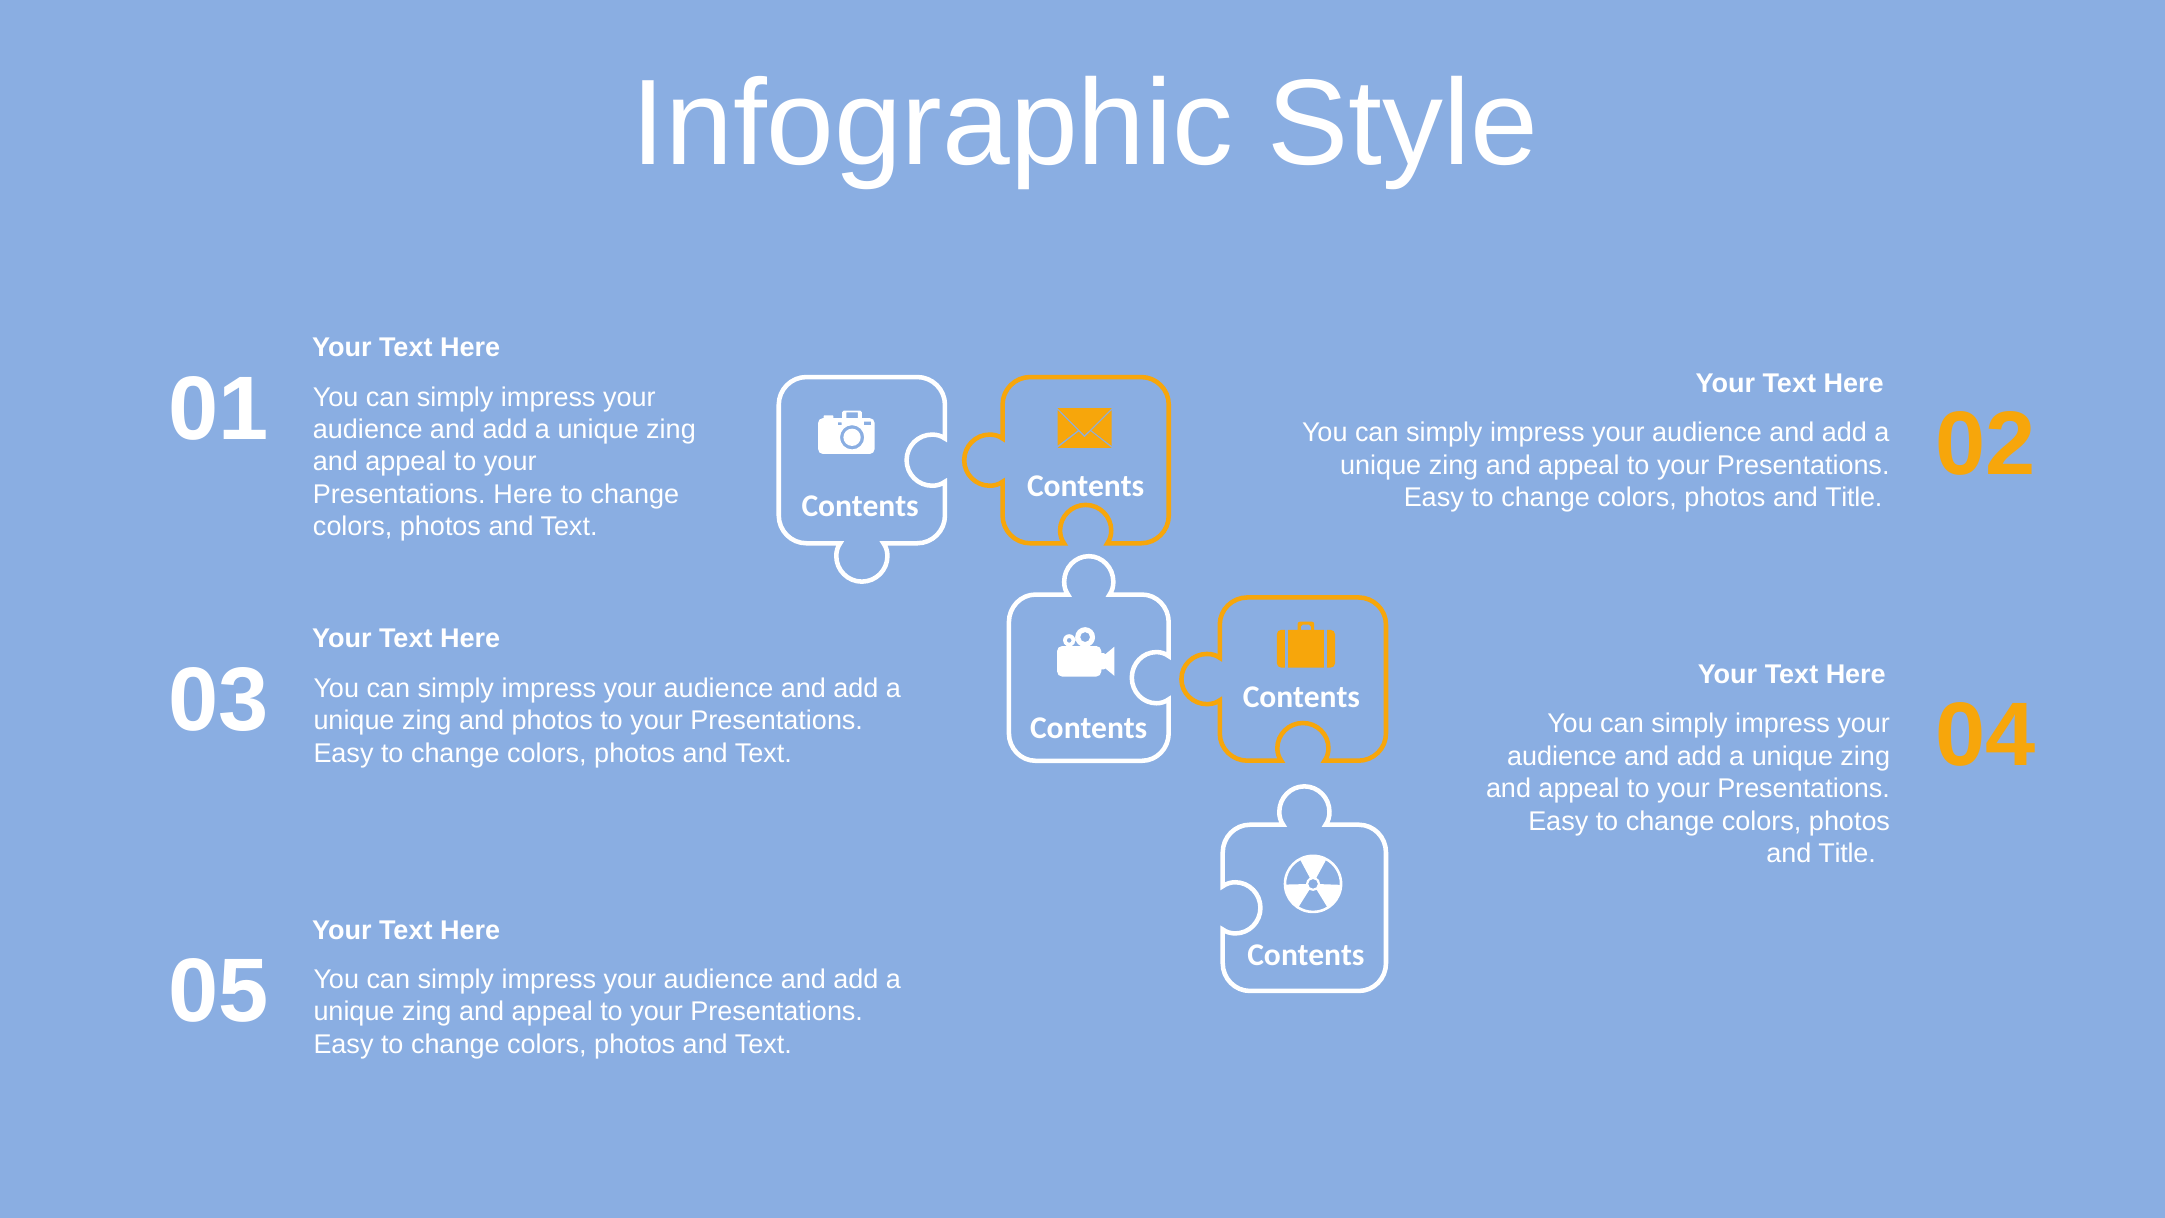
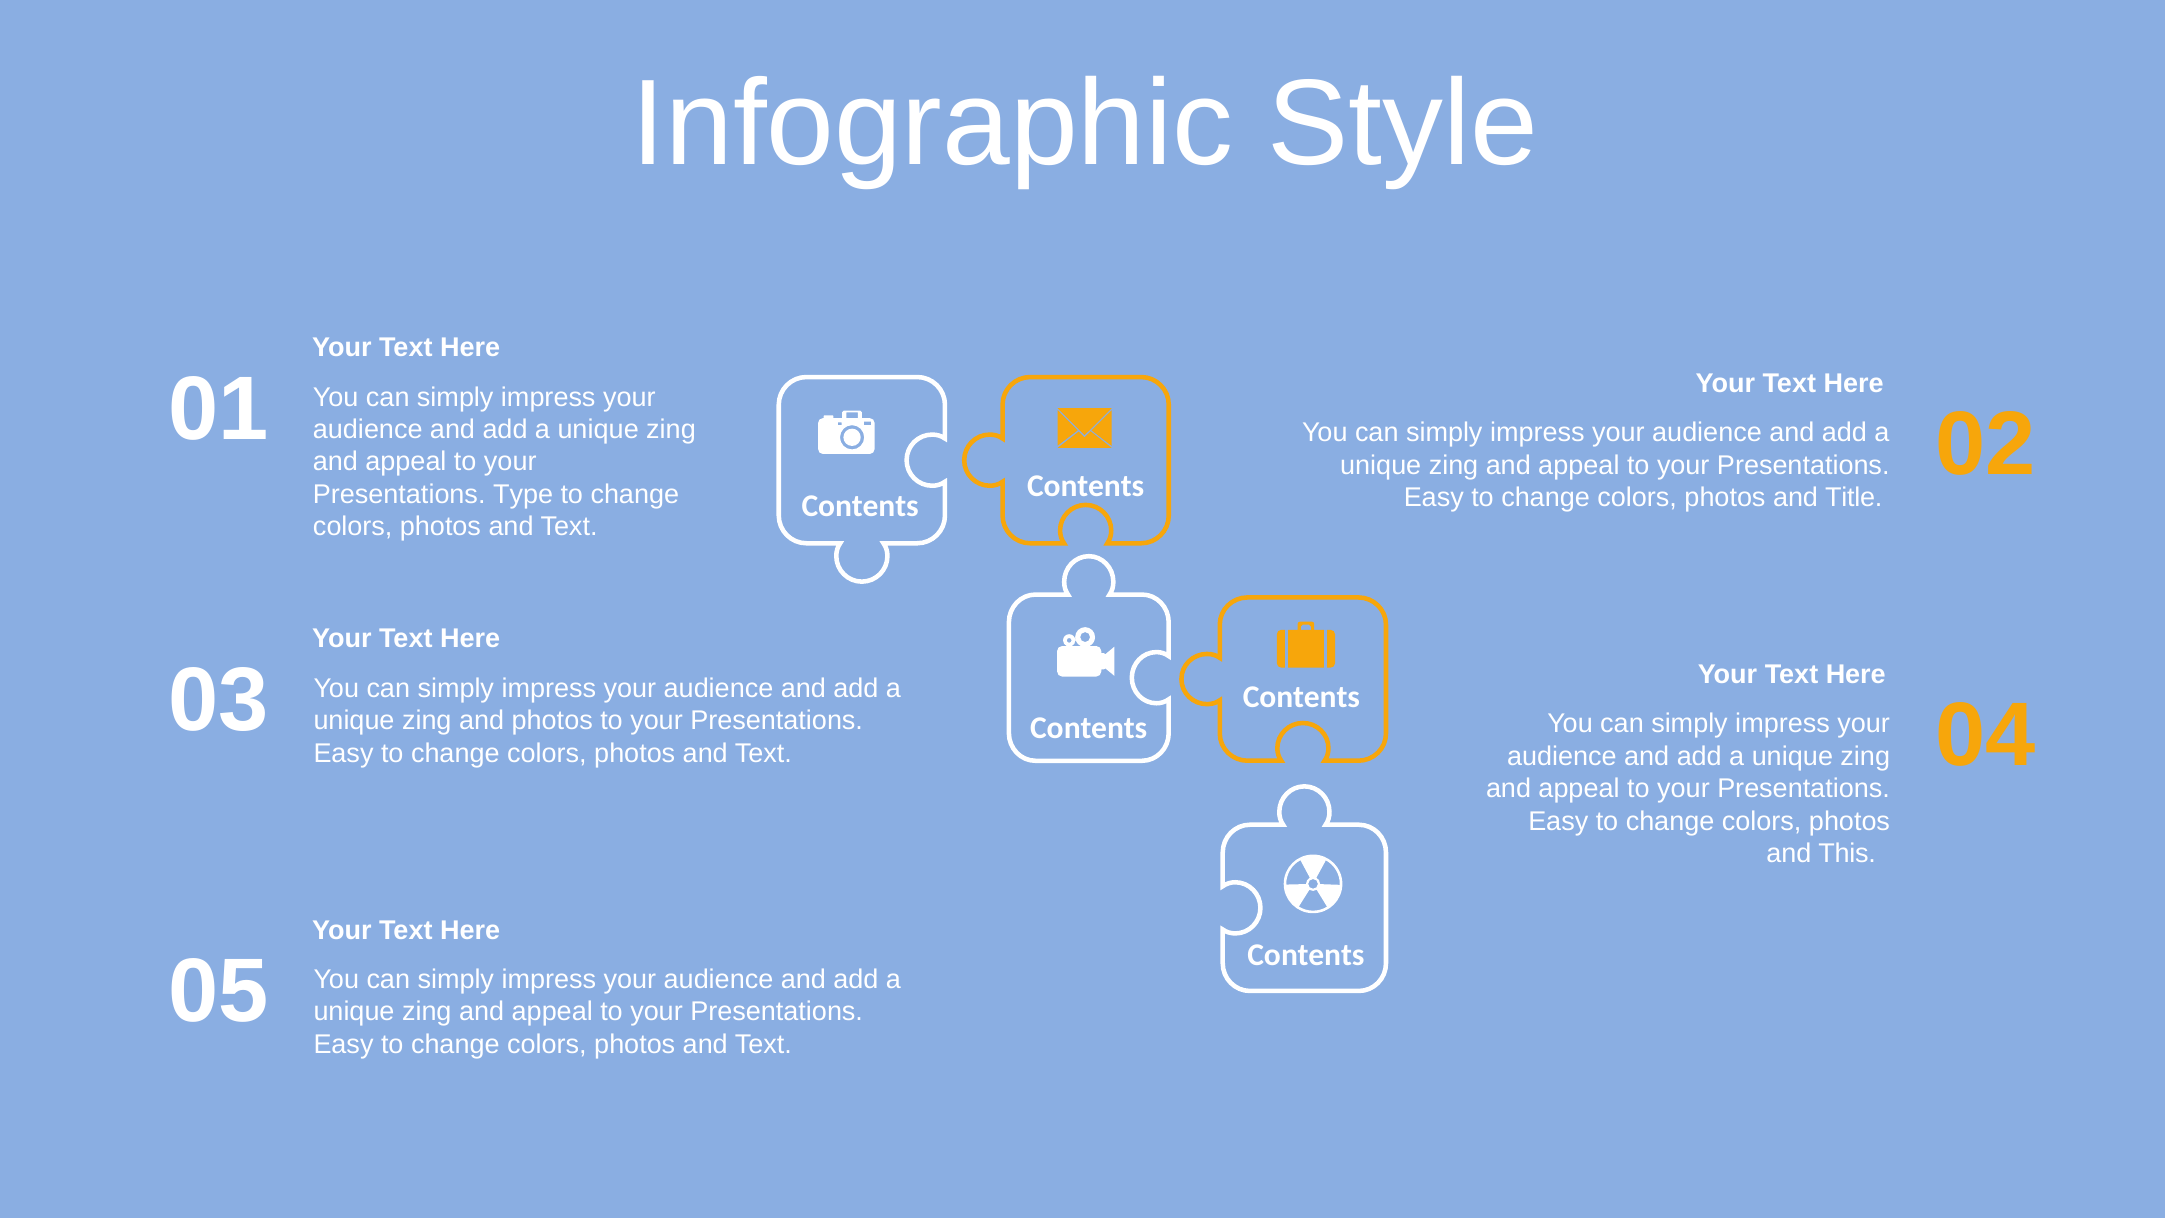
Presentations Here: Here -> Type (523, 494)
Title: Title -> This (1847, 854)
